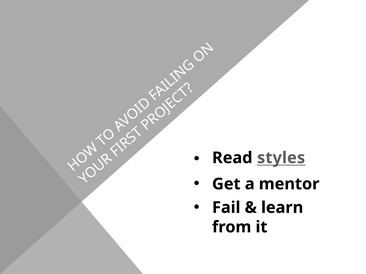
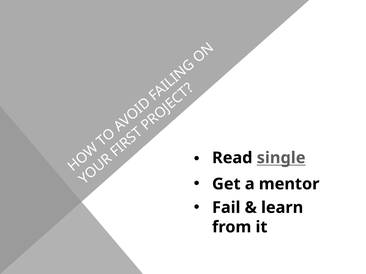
styles: styles -> single (281, 158)
